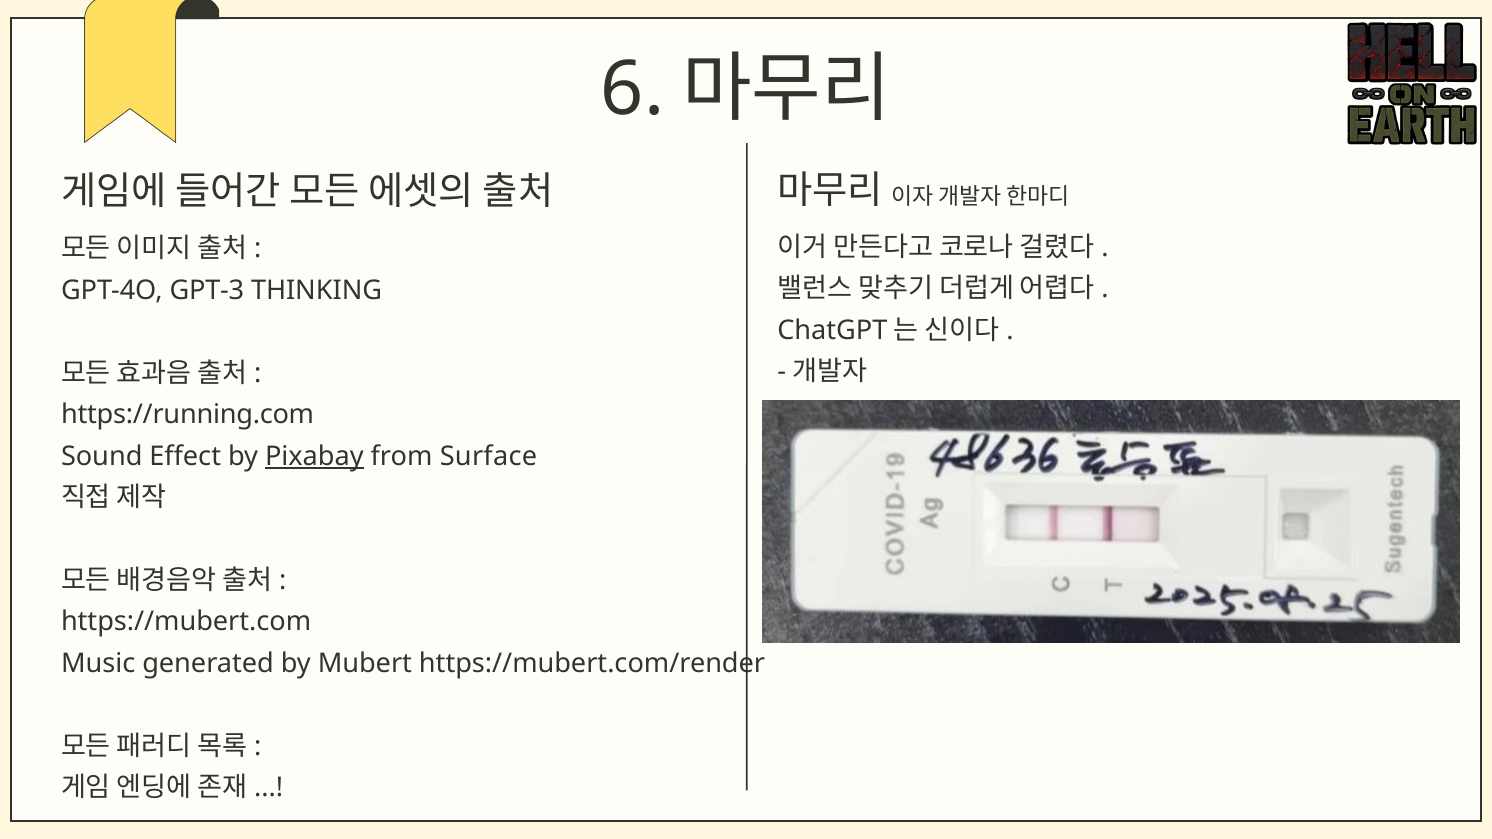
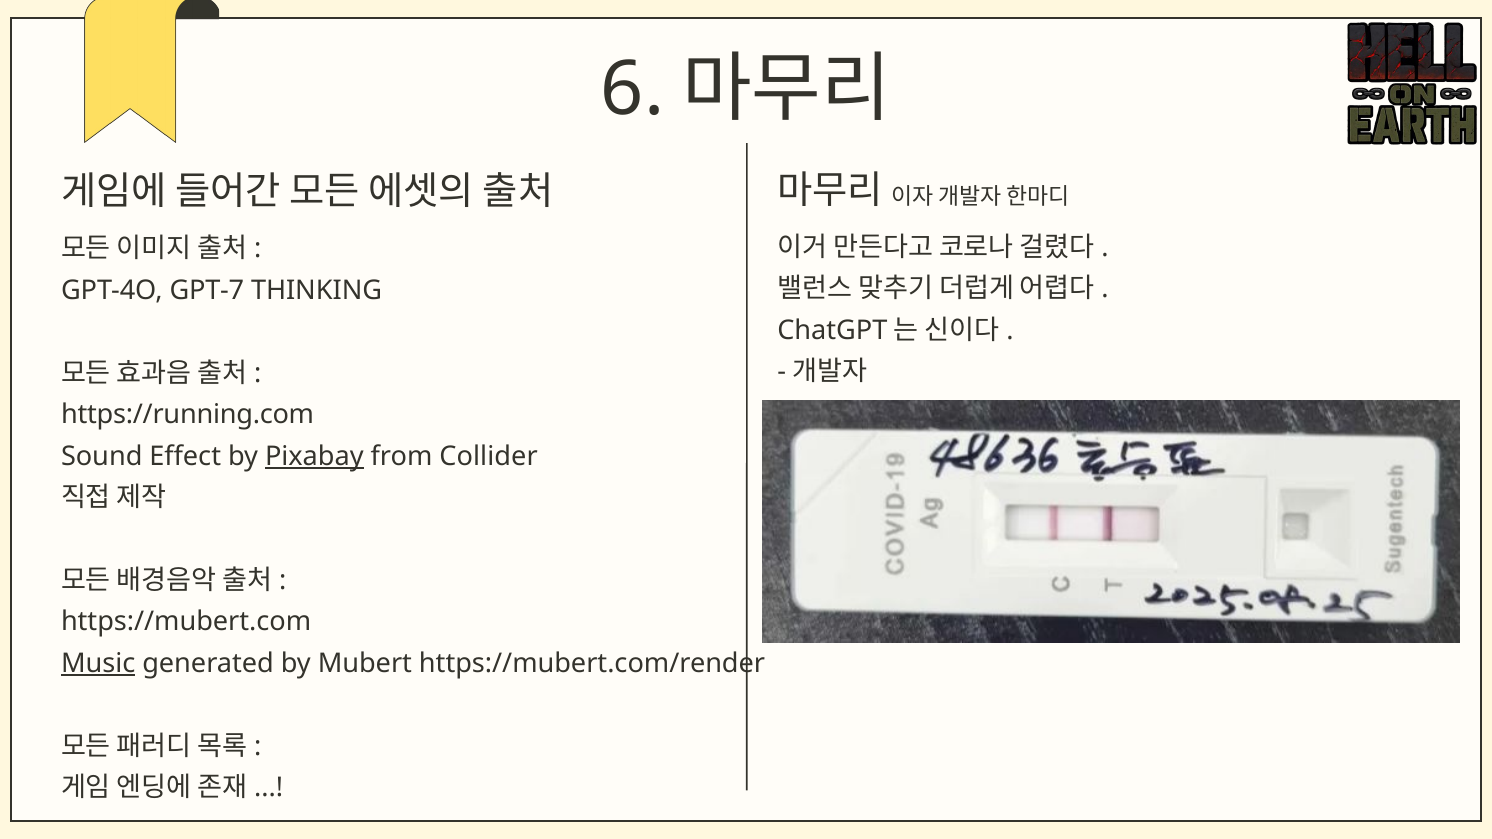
GPT-3: GPT-3 -> GPT-7 (207, 291)
Surface: Surface -> Collider (489, 456)
Music underline: none -> present (98, 664)
